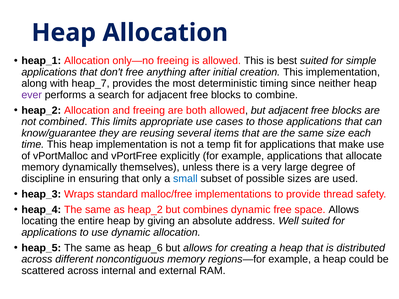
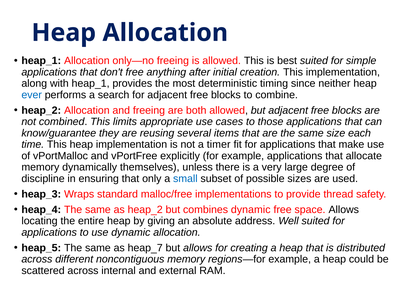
with heap_7: heap_7 -> heap_1 (91, 84)
ever colour: purple -> blue (32, 95)
temp: temp -> timer (219, 145)
heap_6: heap_6 -> heap_7 (145, 248)
